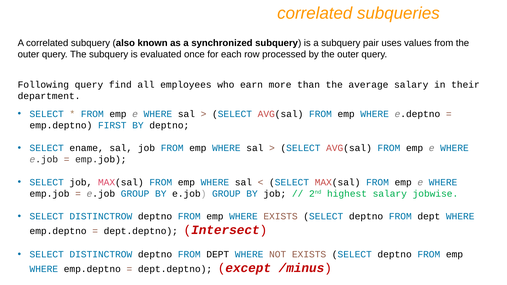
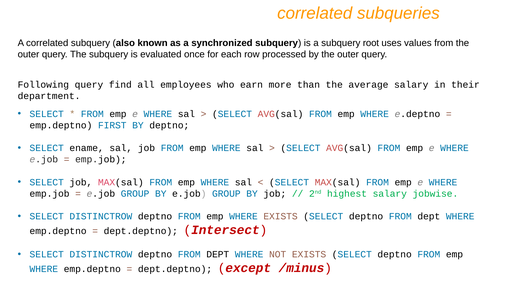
pair: pair -> root (371, 43)
